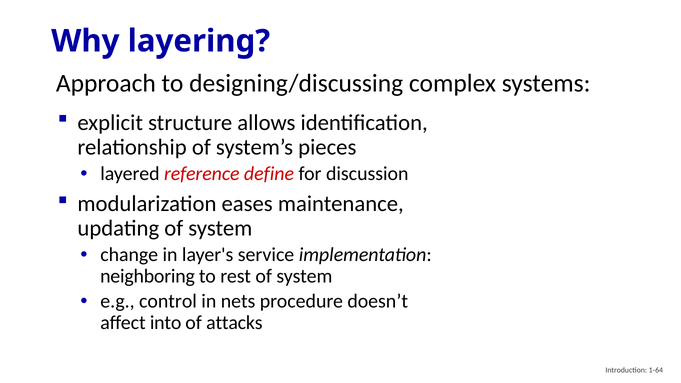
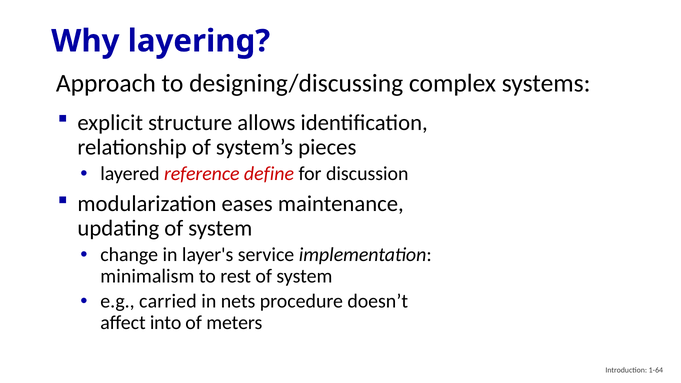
neighboring: neighboring -> minimalism (147, 276)
control: control -> carried (168, 301)
attacks: attacks -> meters (234, 323)
